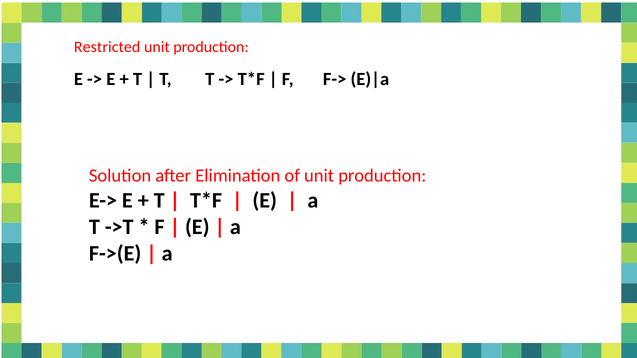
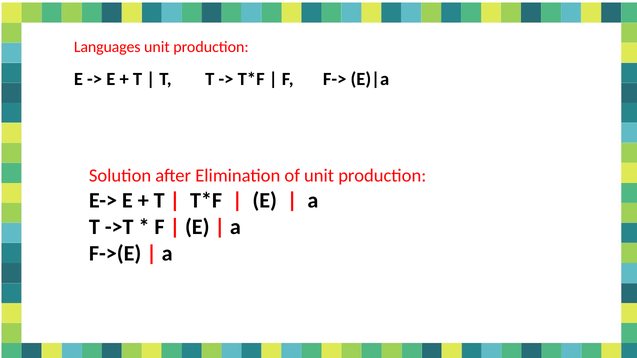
Restricted: Restricted -> Languages (107, 47)
